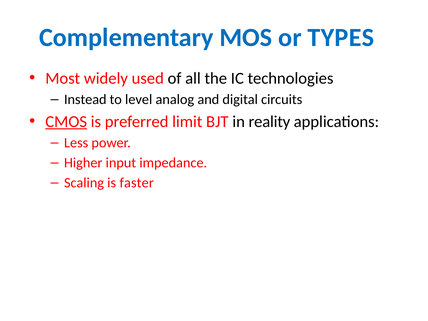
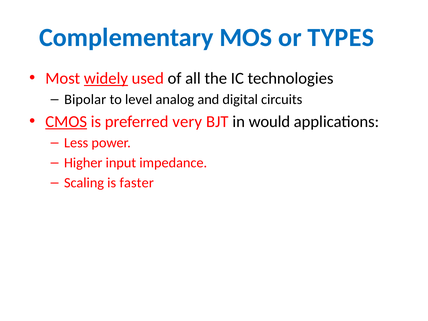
widely underline: none -> present (106, 78)
Instead: Instead -> Bipolar (85, 100)
limit: limit -> very (187, 122)
reality: reality -> would (269, 122)
